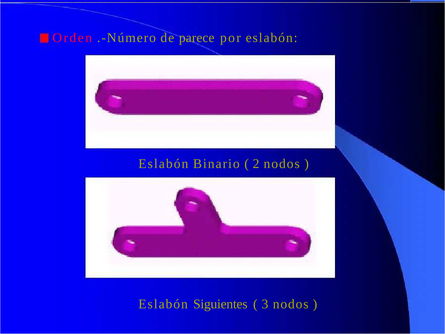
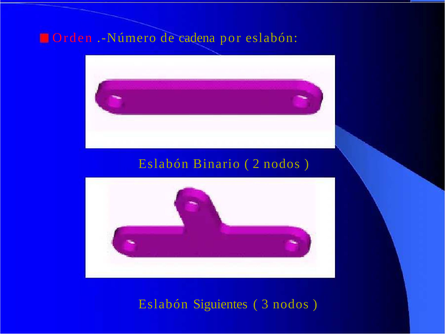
parece: parece -> cadena (197, 38)
